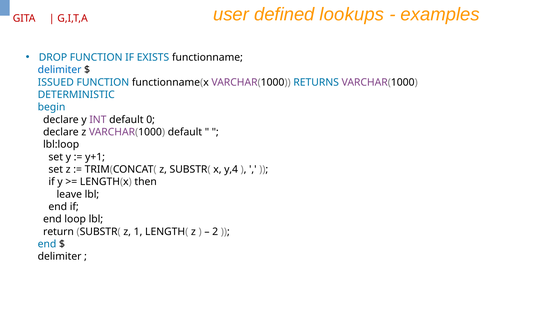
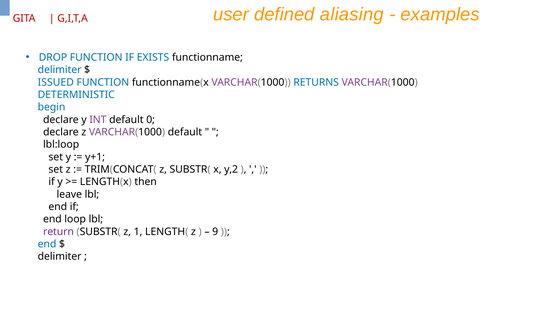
lookups: lookups -> aliasing (352, 14)
y,4: y,4 -> y,2 (231, 169)
return colour: black -> purple (58, 232)
2: 2 -> 9 (215, 232)
